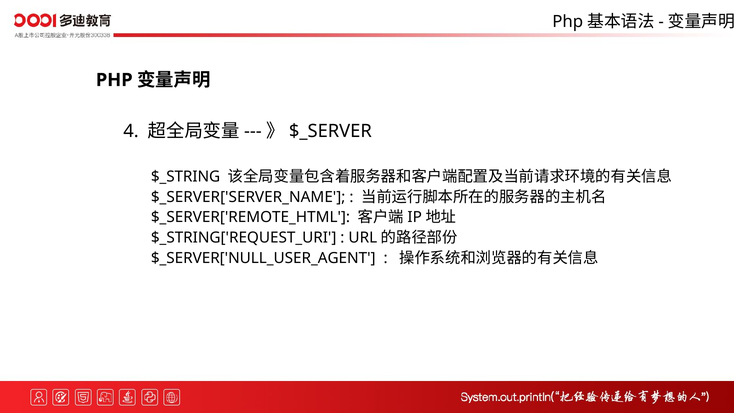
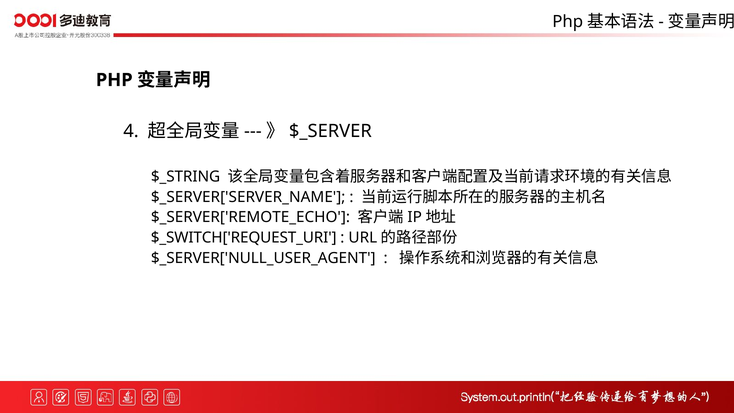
$_SERVER['REMOTE_HTML: $_SERVER['REMOTE_HTML -> $_SERVER['REMOTE_ECHO (250, 217)
$_STRING['REQUEST_URI: $_STRING['REQUEST_URI -> $_SWITCH['REQUEST_URI (244, 238)
